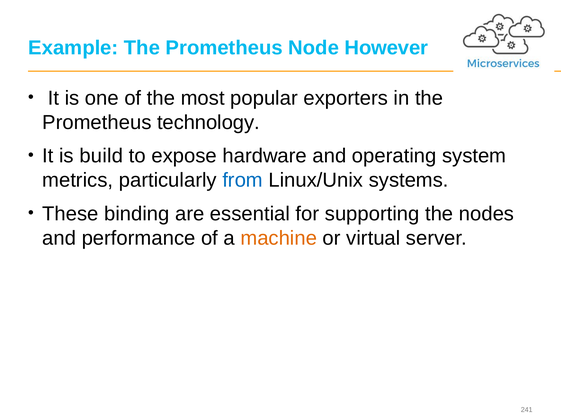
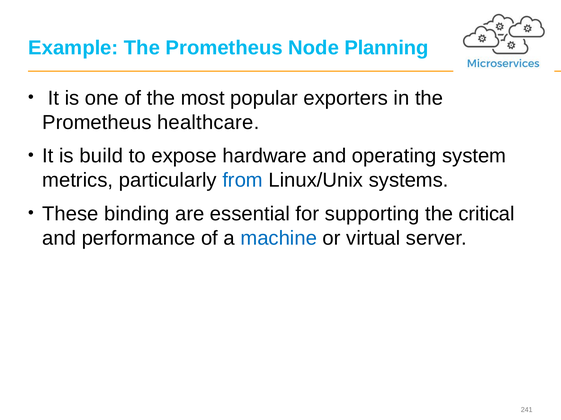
However: However -> Planning (386, 48)
technology: technology -> healthcare (208, 123)
nodes: nodes -> critical (487, 214)
machine colour: orange -> blue (279, 238)
